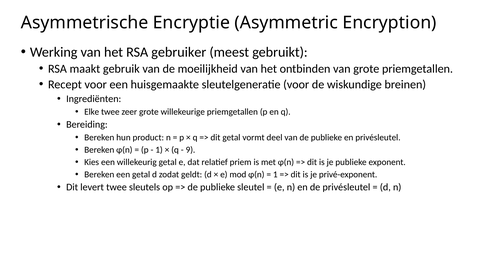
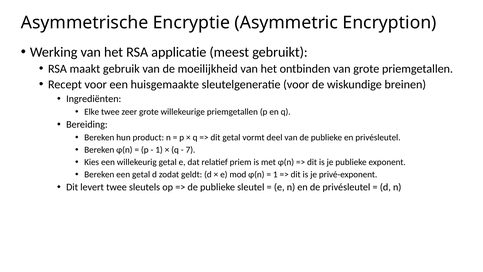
gebruiker: gebruiker -> applicatie (179, 52)
9: 9 -> 7 (190, 150)
